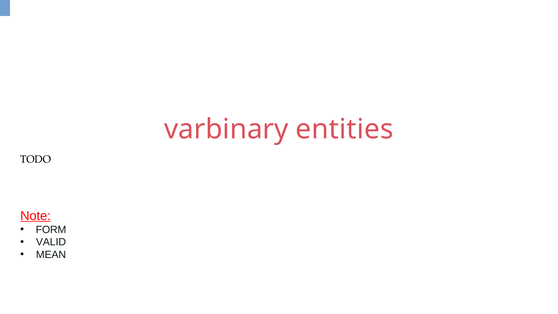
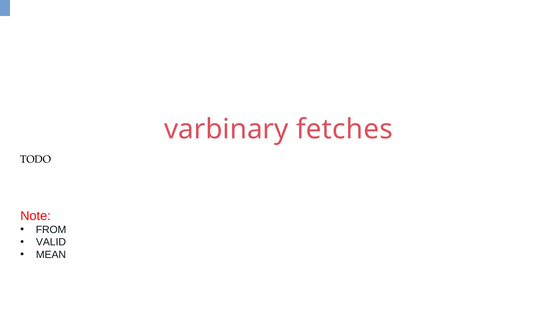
entities: entities -> fetches (344, 129)
Note underline: present -> none (36, 216)
FORM: FORM -> FROM (51, 230)
